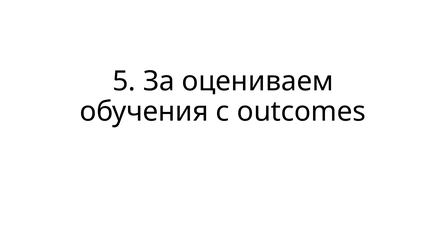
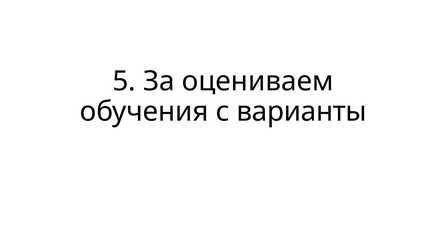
outcomes: outcomes -> варианты (302, 111)
